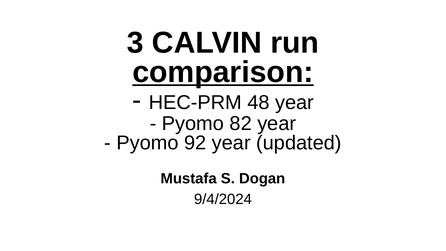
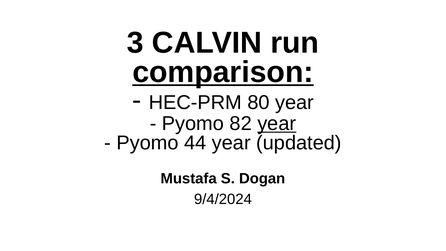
48: 48 -> 80 (258, 103)
year underline: none -> present (277, 124)
92: 92 -> 44 (195, 143)
